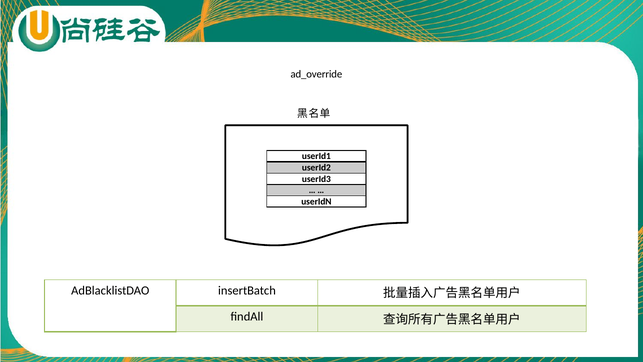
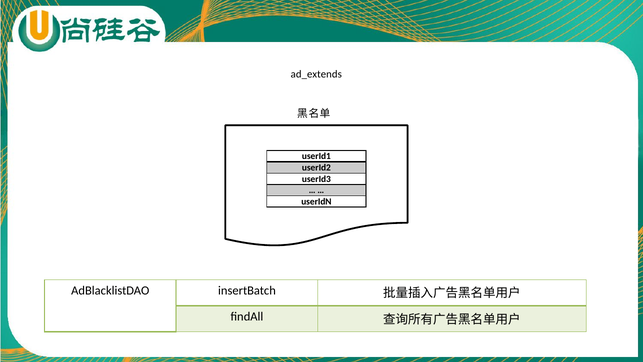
ad_override: ad_override -> ad_extends (316, 74)
